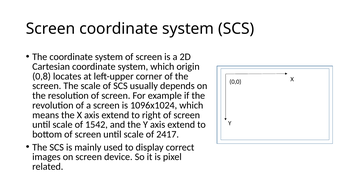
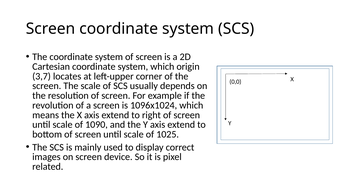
0,8: 0,8 -> 3,7 (42, 76)
1542: 1542 -> 1090 (96, 124)
2417: 2417 -> 1025 (168, 134)
